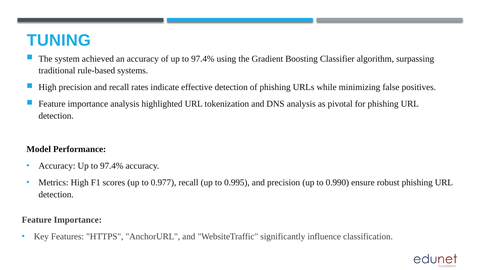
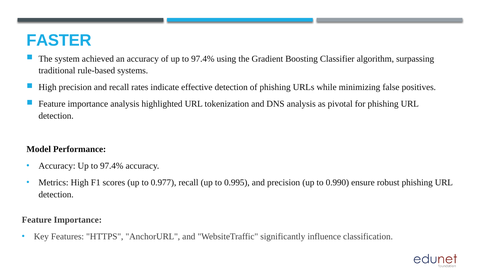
TUNING: TUNING -> FASTER (59, 40)
